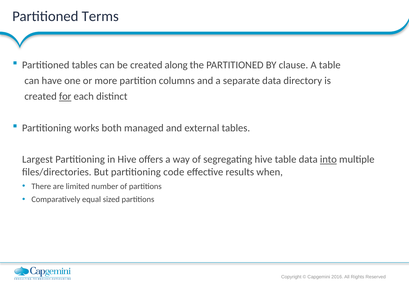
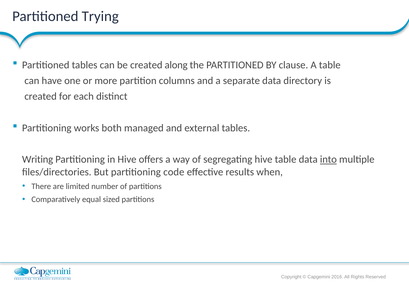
Terms: Terms -> Trying (100, 16)
for underline: present -> none (65, 97)
Largest: Largest -> Writing (38, 159)
